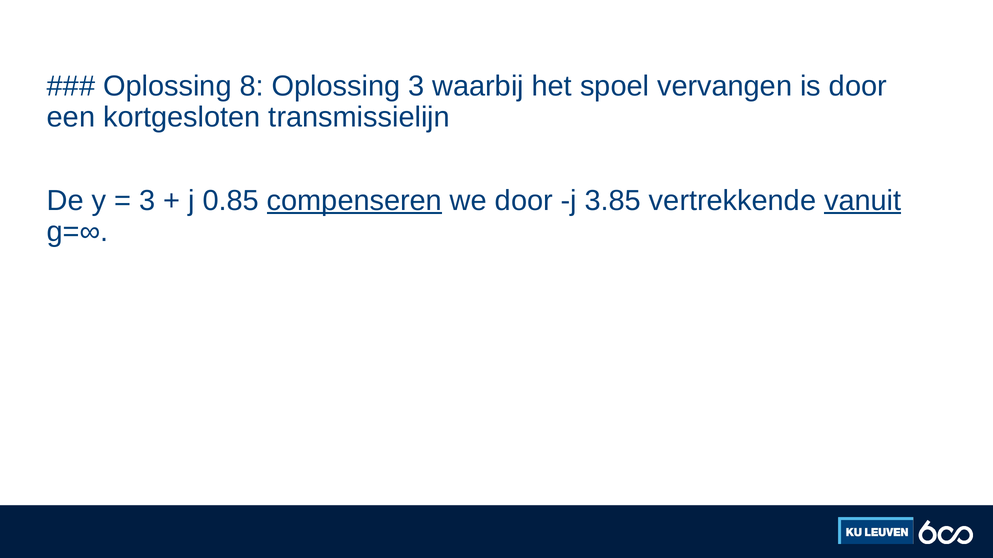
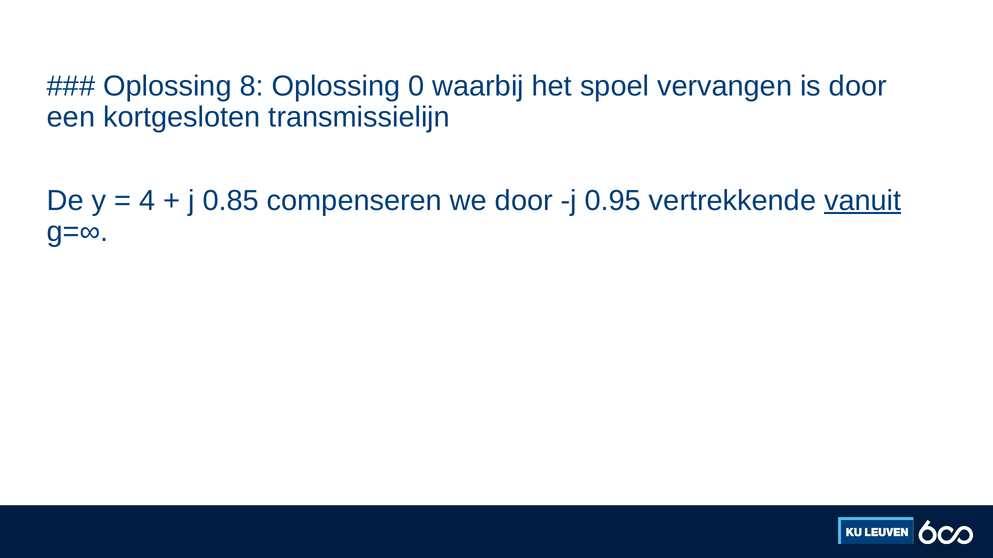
Oplossing 3: 3 -> 0 (416, 86)
3: 3 -> 4 (147, 201)
compenseren underline: present -> none (354, 201)
3.85: 3.85 -> 0.95 (613, 201)
